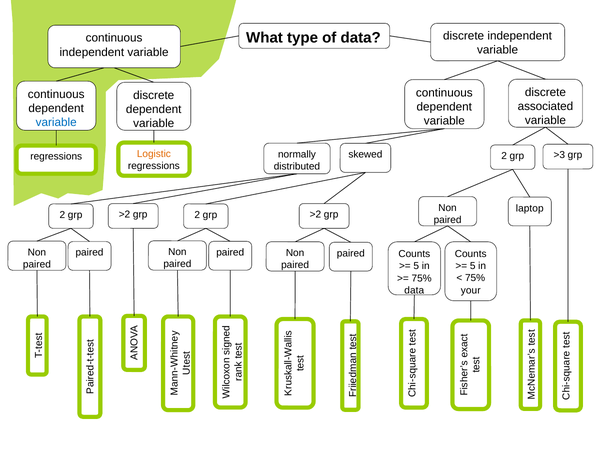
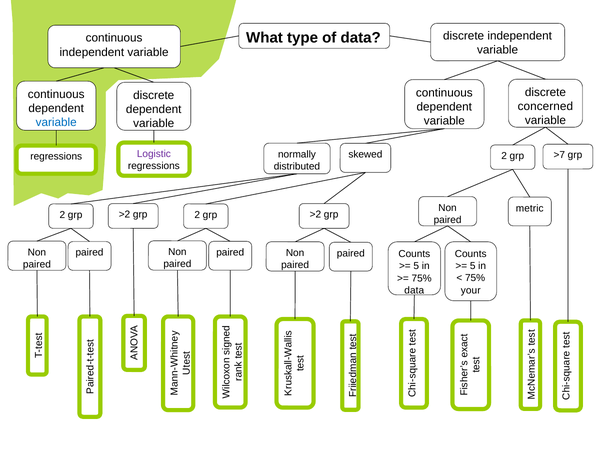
associated: associated -> concerned (545, 107)
>3: >3 -> >7 (559, 155)
Logistic colour: orange -> purple (154, 154)
laptop: laptop -> metric (530, 208)
